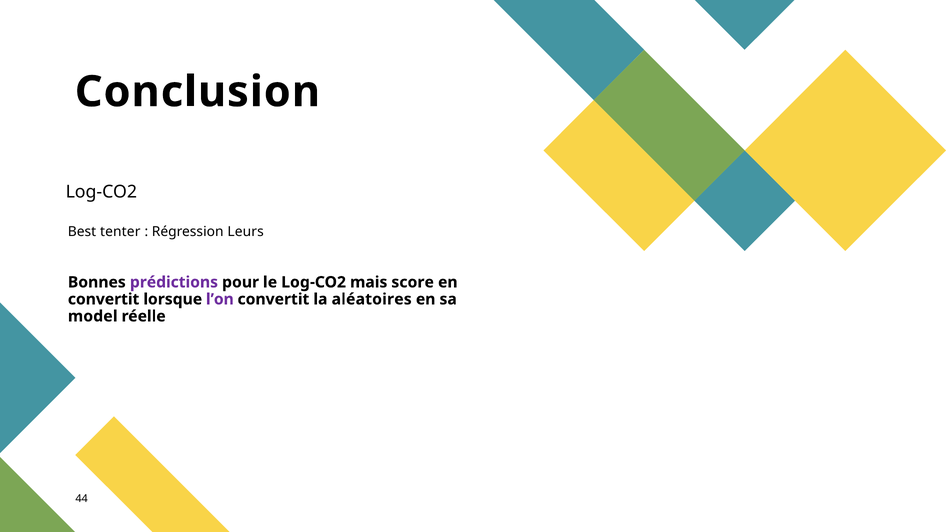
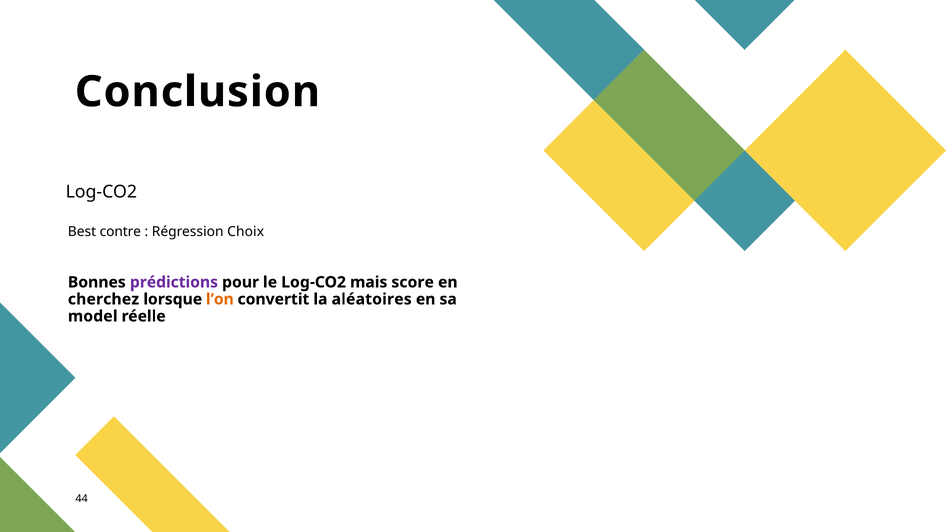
tenter: tenter -> contre (120, 232)
Leurs: Leurs -> Choix (246, 232)
convertit: convertit -> cherchez (103, 299)
l’on colour: purple -> orange (220, 299)
